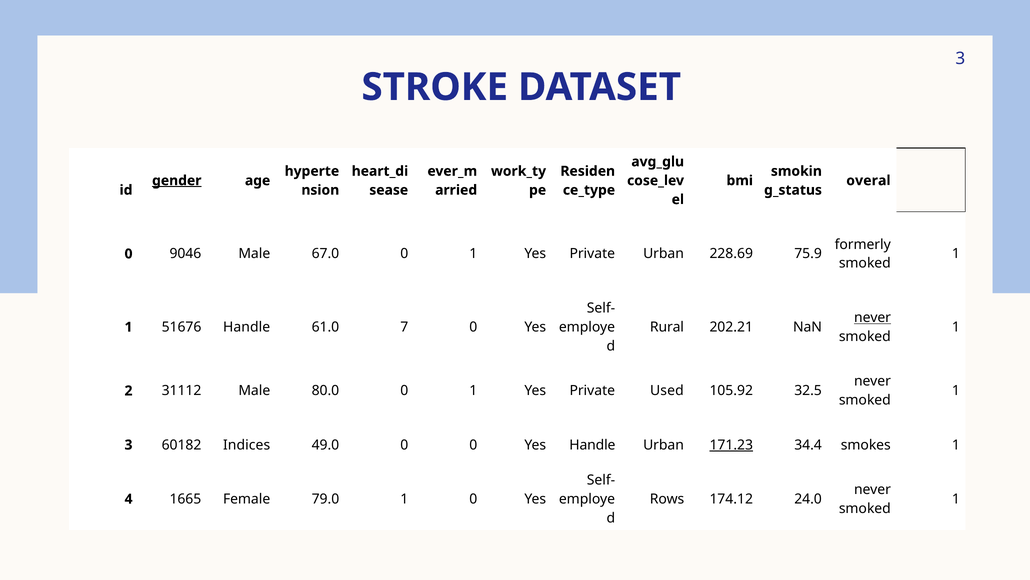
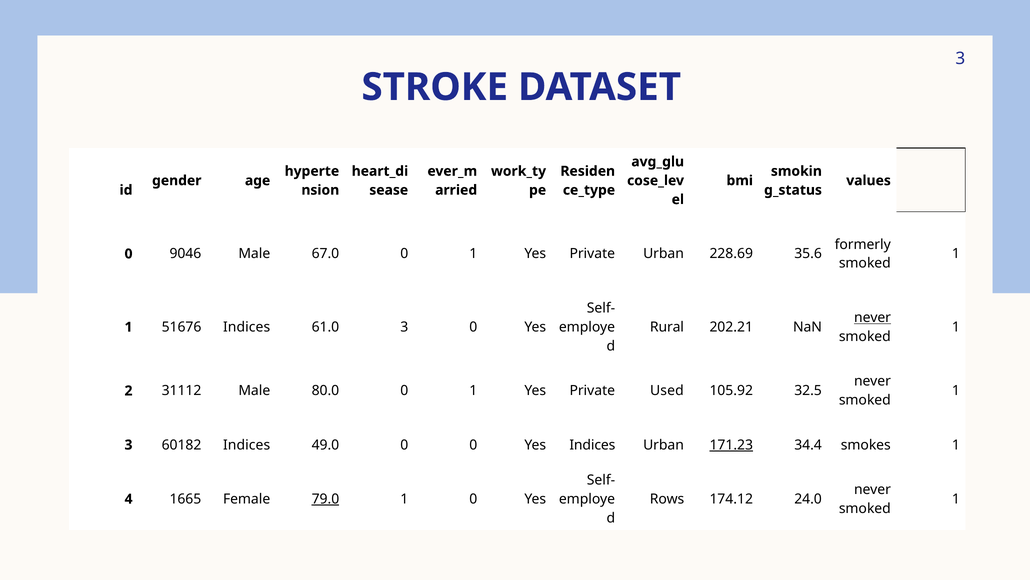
gender underline: present -> none (177, 180)
overal: overal -> values (869, 180)
75.9: 75.9 -> 35.6 (808, 254)
51676 Handle: Handle -> Indices (247, 327)
61.0 7: 7 -> 3 (404, 327)
Yes Handle: Handle -> Indices (592, 444)
79.0 underline: none -> present (325, 499)
